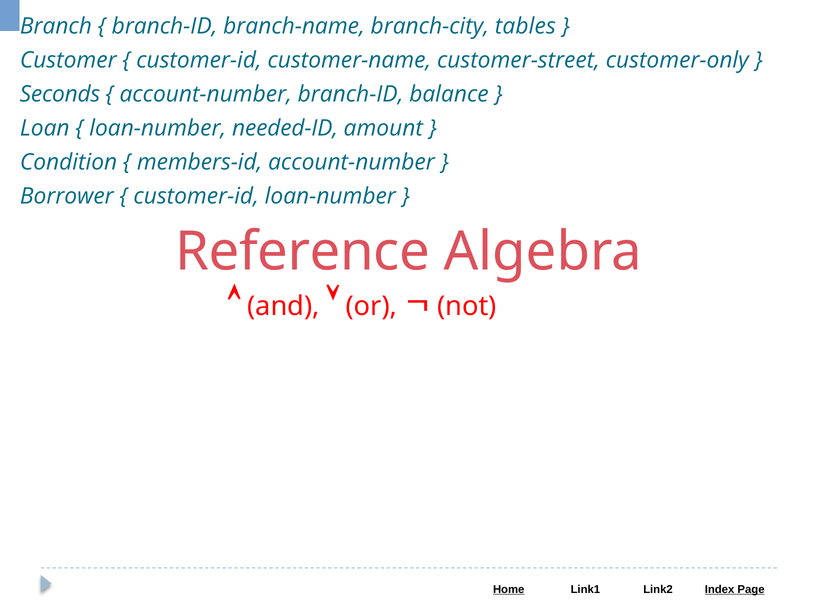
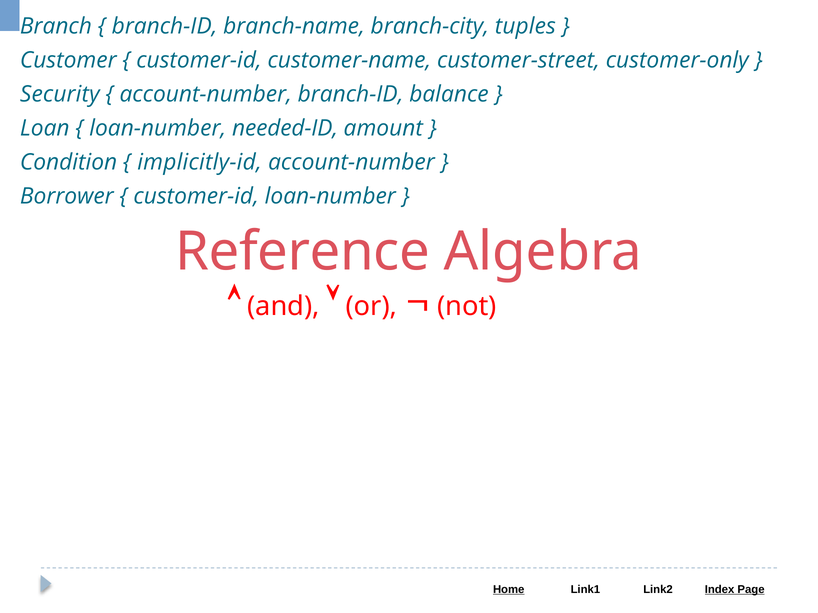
tables: tables -> tuples (525, 26)
Seconds: Seconds -> Security (60, 94)
members-id: members-id -> implicitly-id (199, 162)
